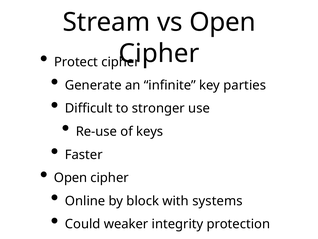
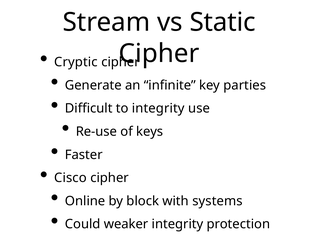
vs Open: Open -> Static (223, 22)
Protect: Protect -> Cryptic (76, 62)
to stronger: stronger -> integrity (158, 108)
Open: Open -> Cisco (70, 177)
